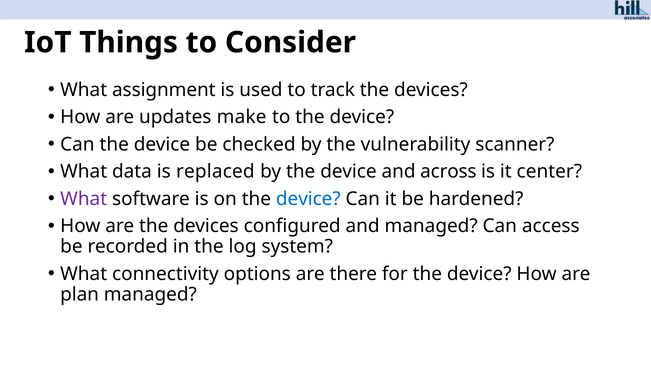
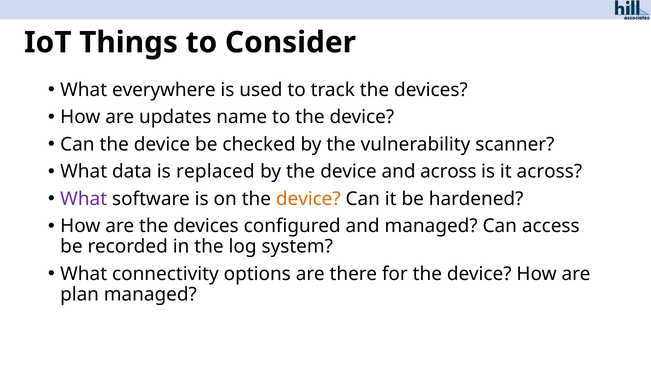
assignment: assignment -> everywhere (164, 90)
make: make -> name (242, 117)
it center: center -> across (549, 172)
device colour: blue -> orange (308, 199)
